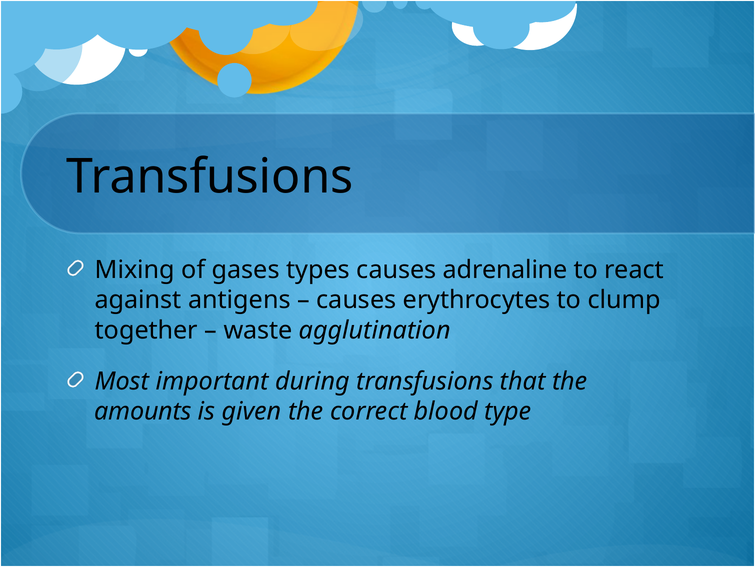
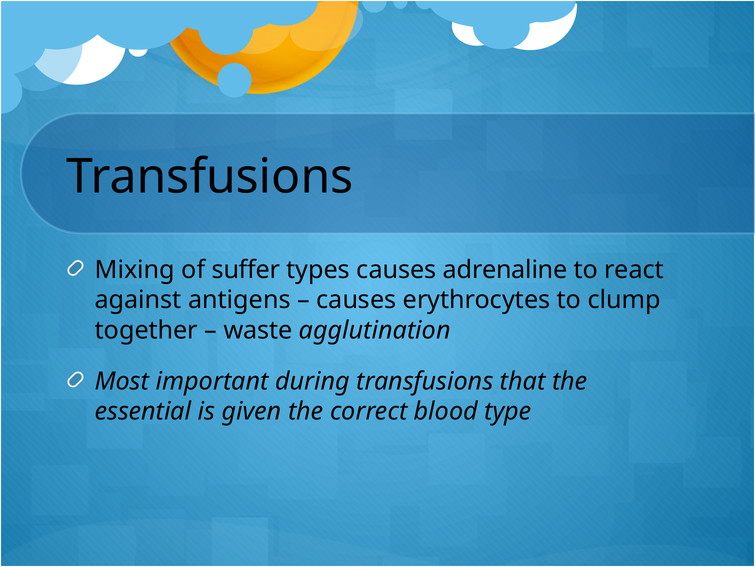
gases: gases -> suffer (246, 269)
amounts: amounts -> essential (143, 411)
